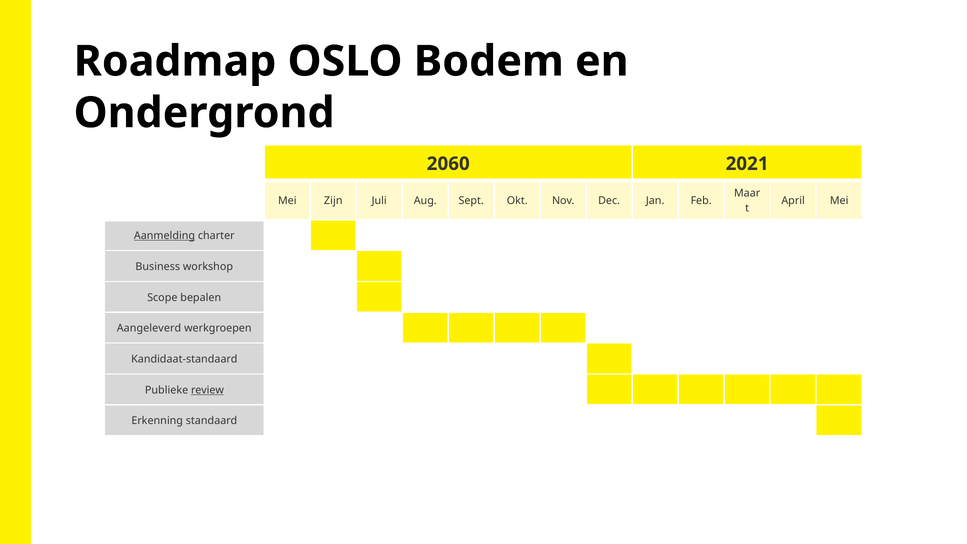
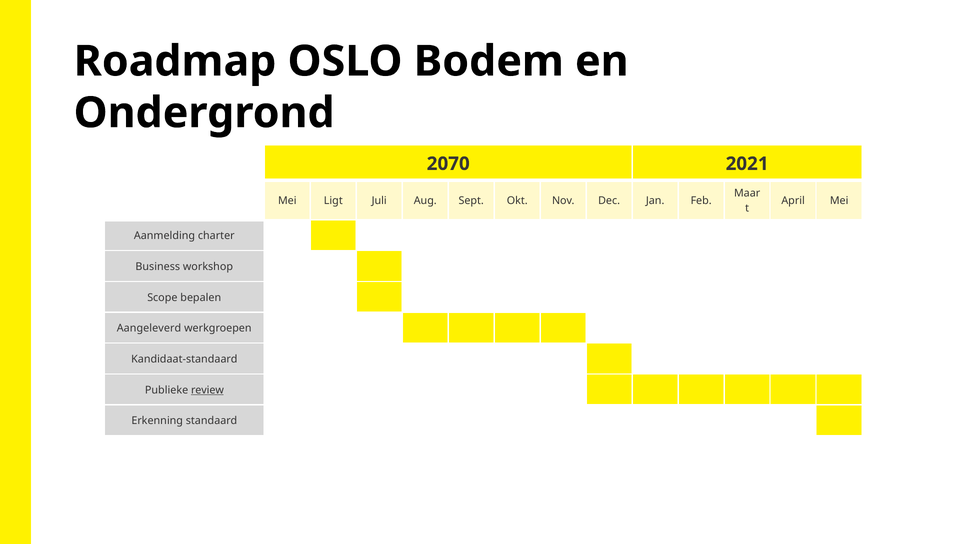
2060: 2060 -> 2070 (448, 164)
Zijn: Zijn -> Ligt (333, 201)
Aanmelding underline: present -> none (164, 236)
